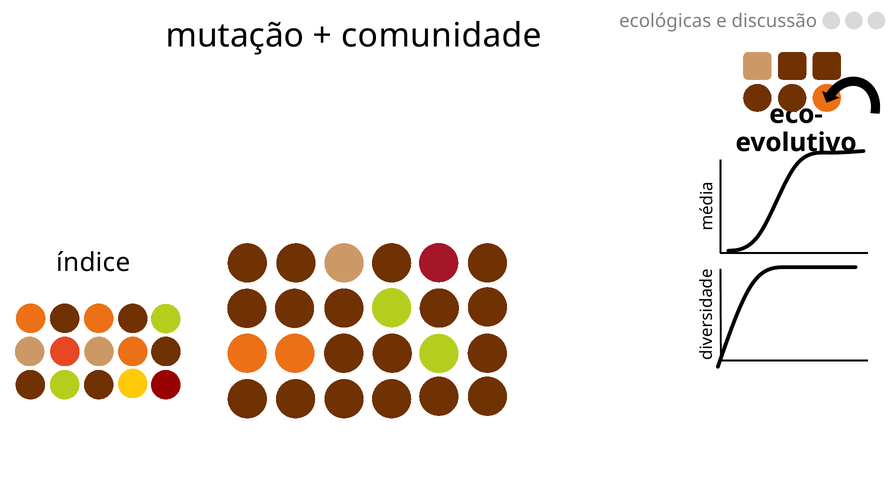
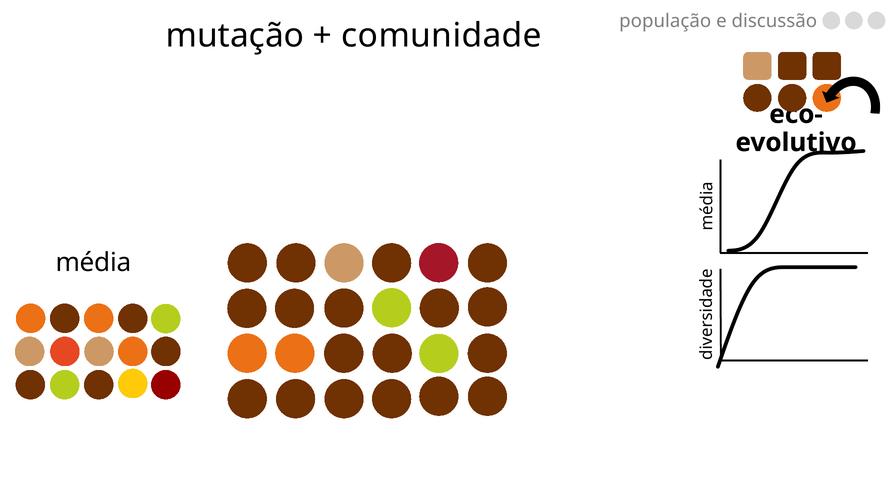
ecológicas: ecológicas -> população (665, 21)
índice: índice -> média (94, 263)
